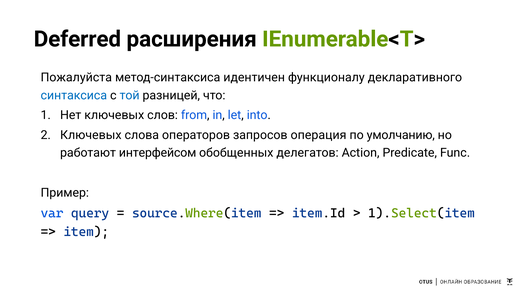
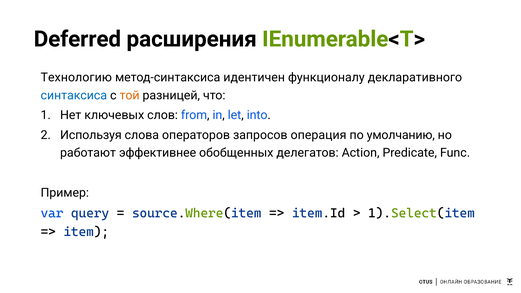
Пожалуйста: Пожалуйста -> Технологию (76, 78)
той colour: blue -> orange (130, 95)
Ключевых: Ключевых -> Используя (91, 135)
интерфейсом: интерфейсом -> эффективнее (158, 153)
